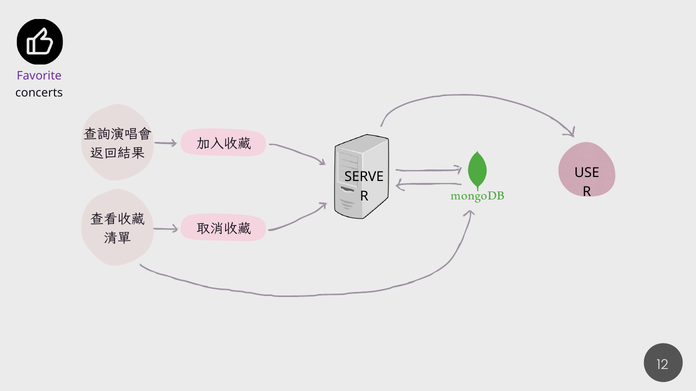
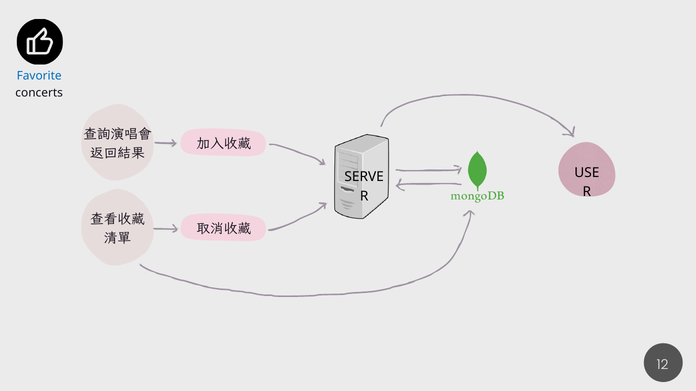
Favorite colour: purple -> blue (39, 76)
